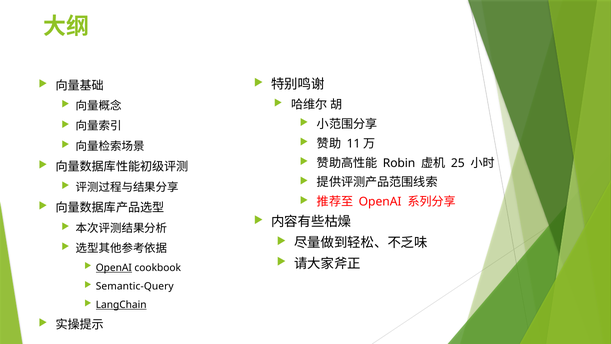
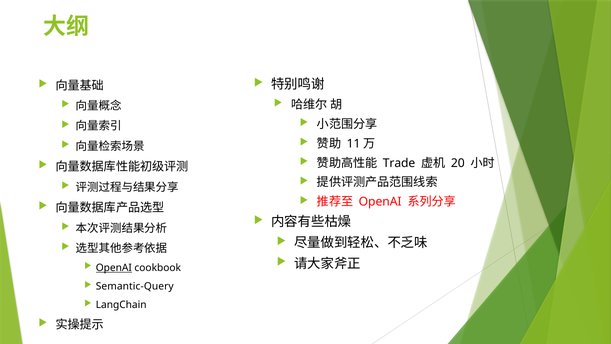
Robin: Robin -> Trade (399, 163)
25: 25 -> 20 (458, 163)
LangChain underline: present -> none (121, 305)
